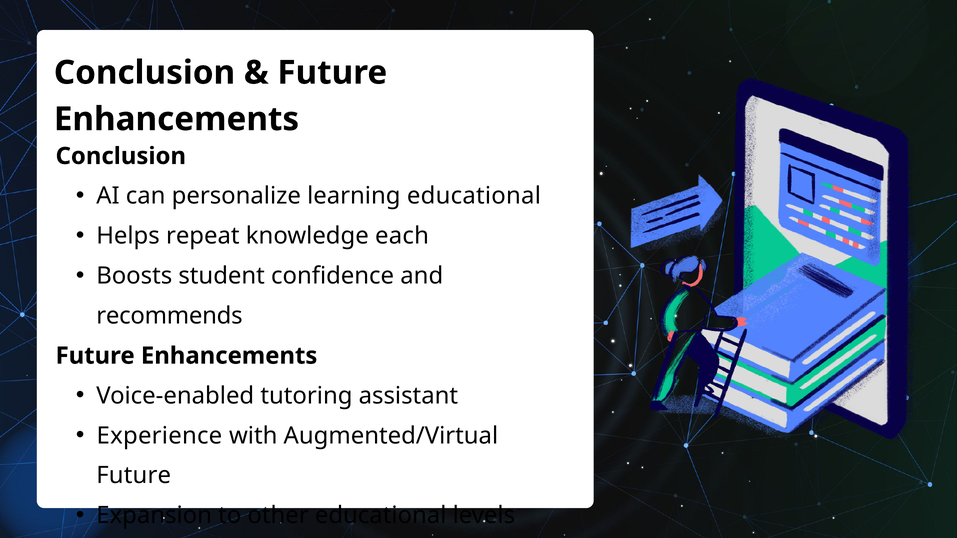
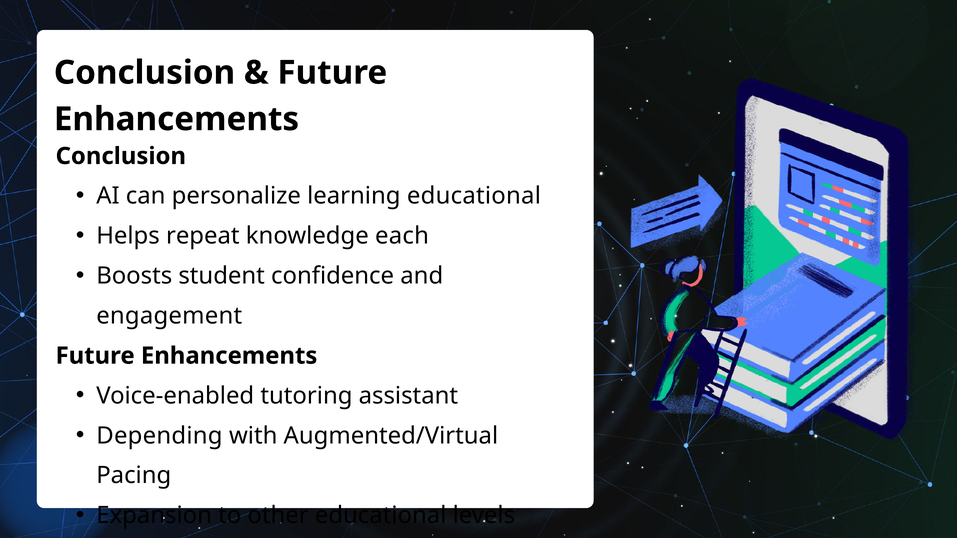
recommends: recommends -> engagement (169, 316)
Experience: Experience -> Depending (159, 436)
Future: Future -> Pacing (134, 476)
